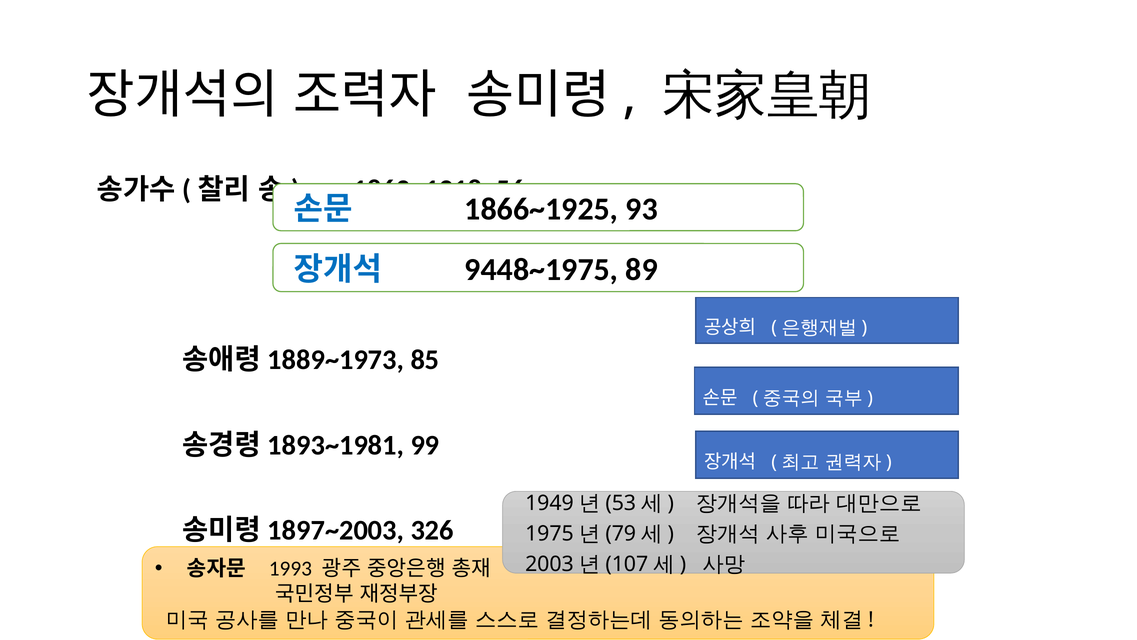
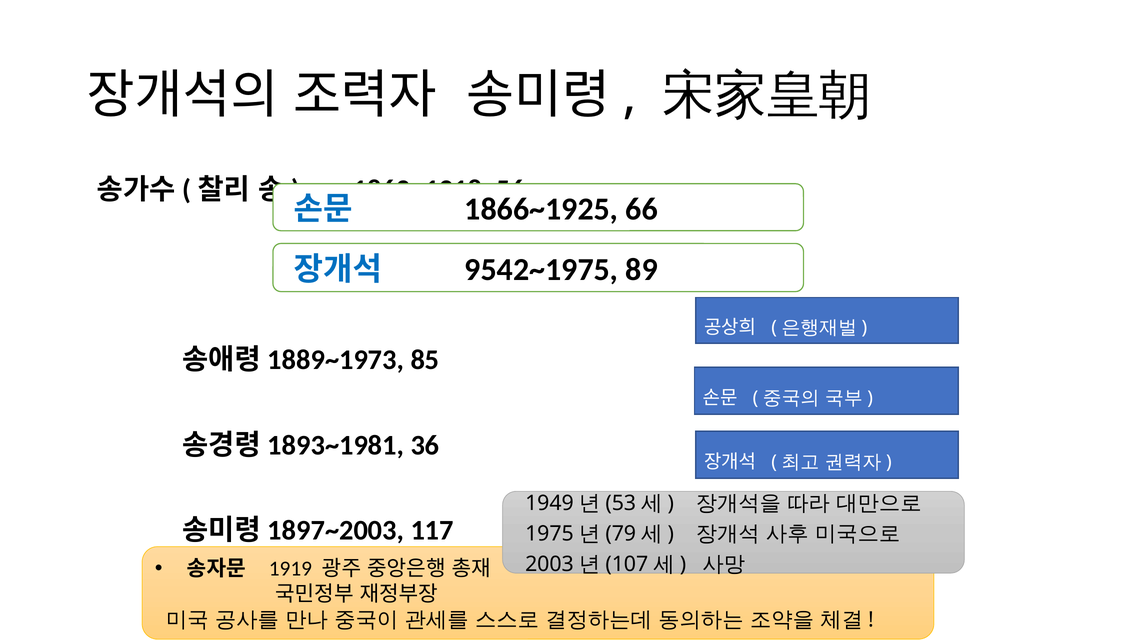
93: 93 -> 66 (642, 209)
9448~1975: 9448~1975 -> 9542~1975 (541, 270)
99: 99 -> 36 (425, 445)
326: 326 -> 117 (432, 530)
1993: 1993 -> 1919 (290, 568)
